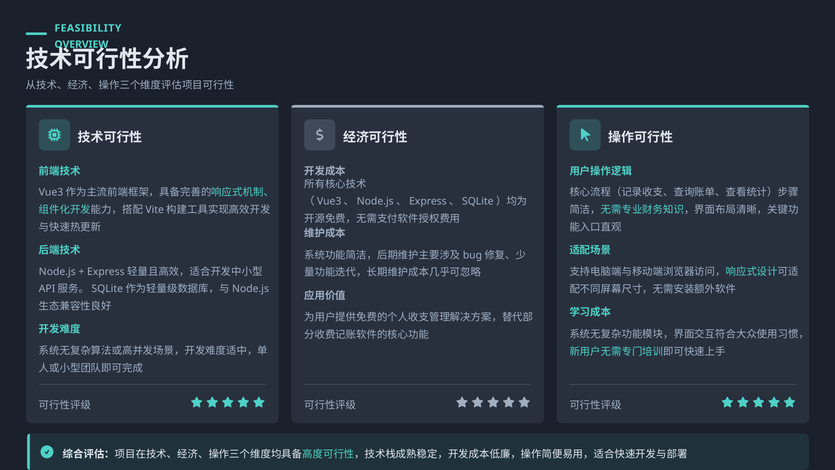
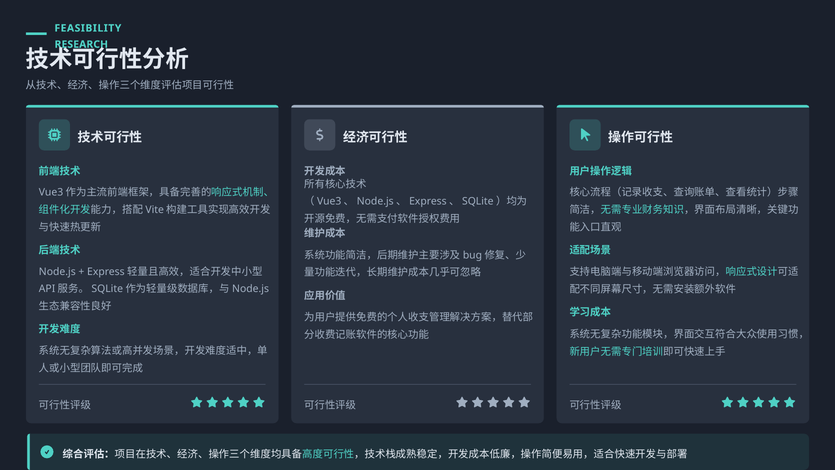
OVERVIEW: OVERVIEW -> RESEARCH (81, 44)
